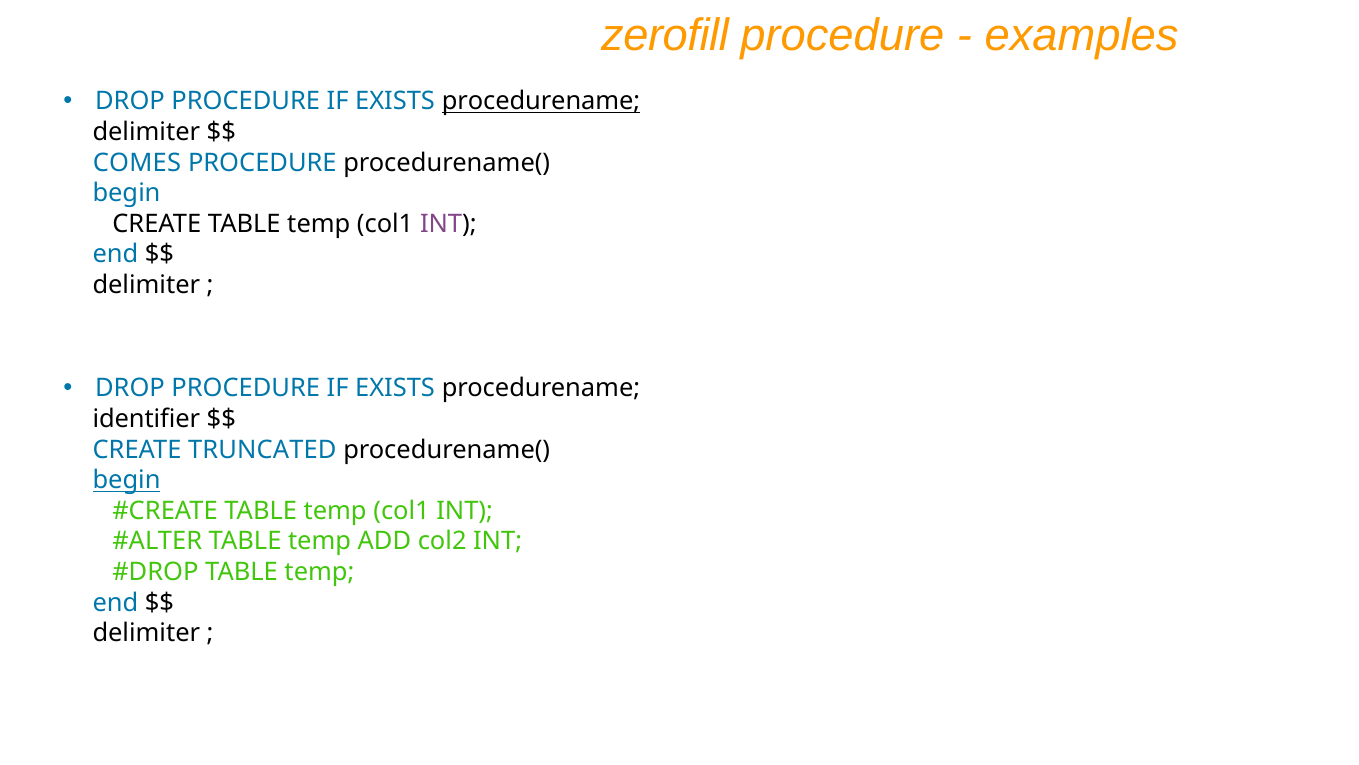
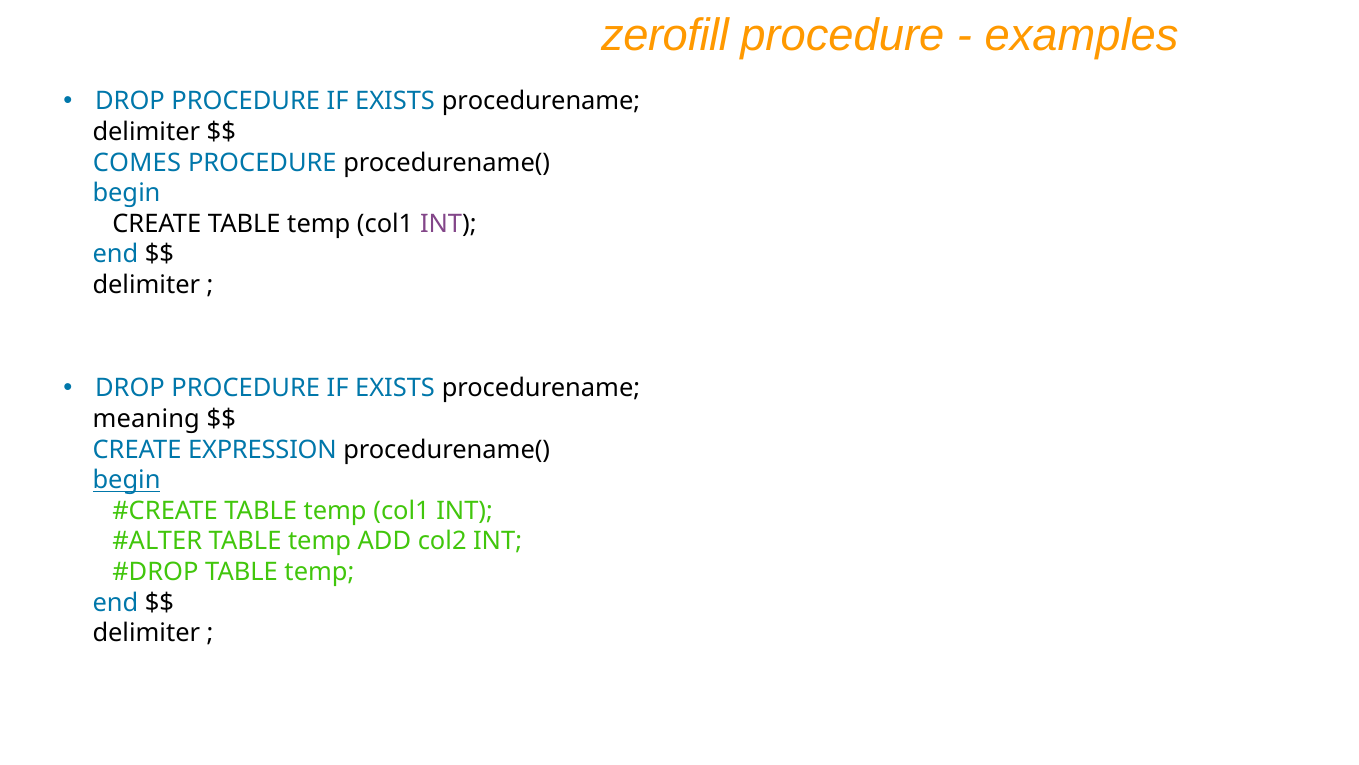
procedurename underline: present -> none (541, 101)
identifier: identifier -> meaning (146, 419)
TRUNCATED: TRUNCATED -> EXPRESSION (262, 449)
